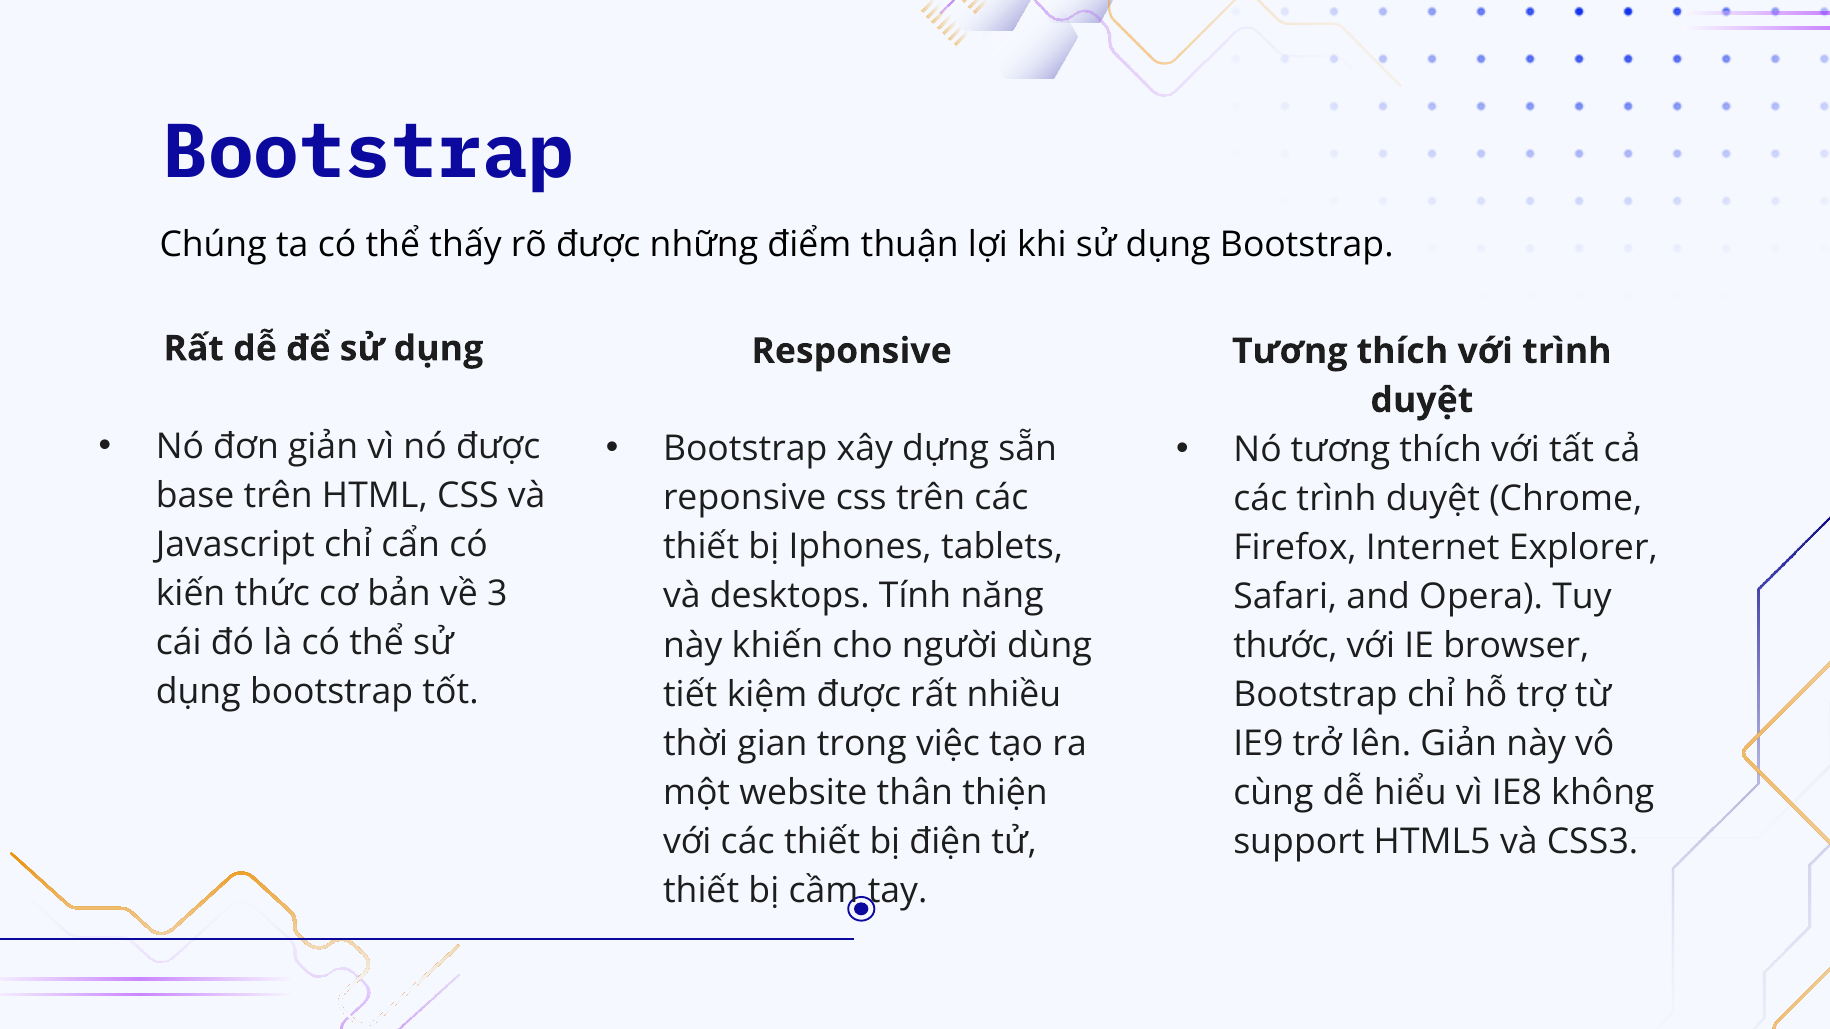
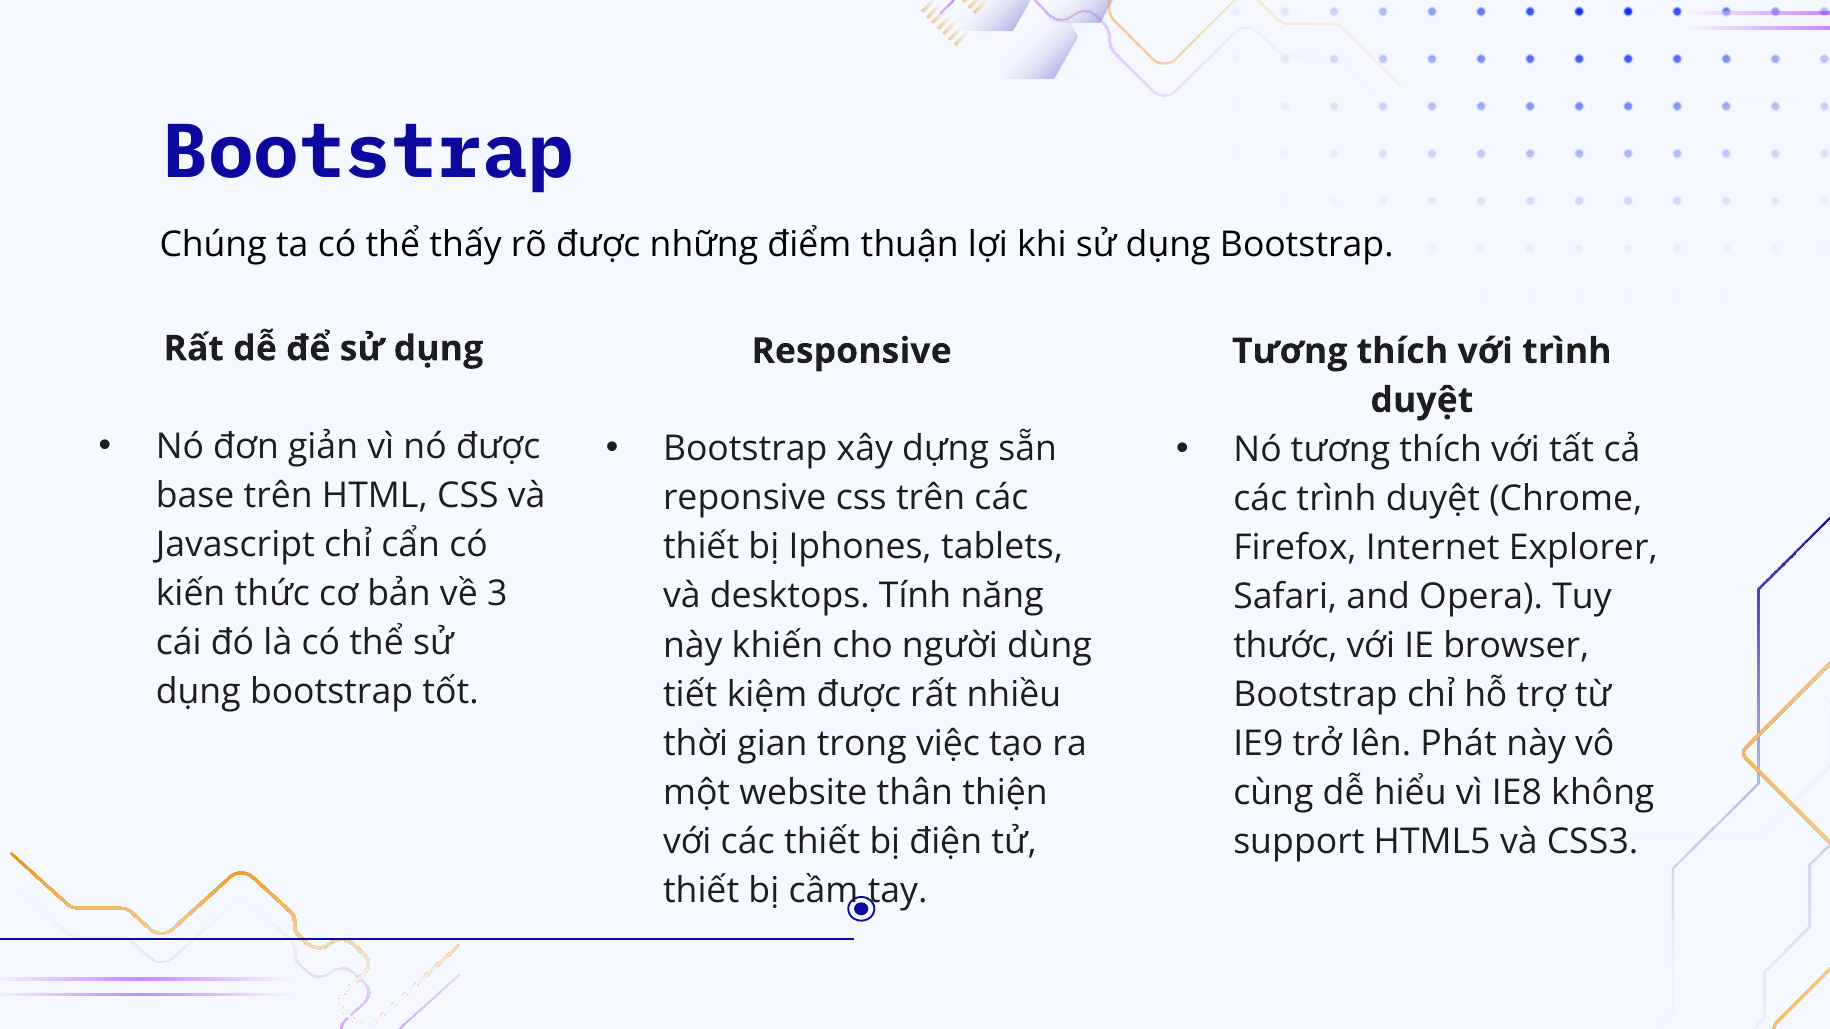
lên Giản: Giản -> Phát (1459, 744)
